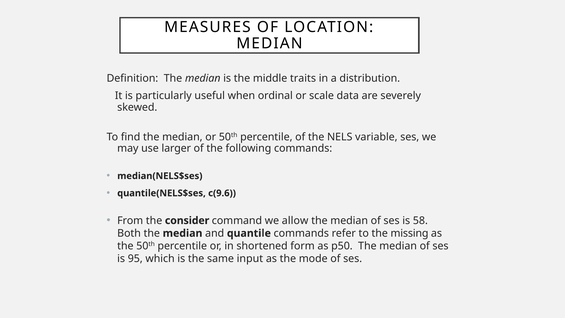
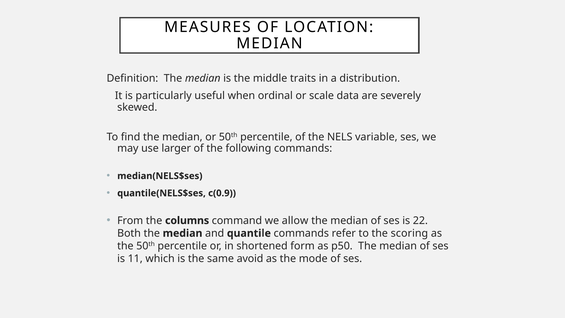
c(9.6: c(9.6 -> c(0.9 (222, 193)
consider: consider -> columns (187, 220)
58: 58 -> 22 (420, 220)
missing: missing -> scoring (409, 233)
95: 95 -> 11 (135, 259)
input: input -> avoid (250, 259)
